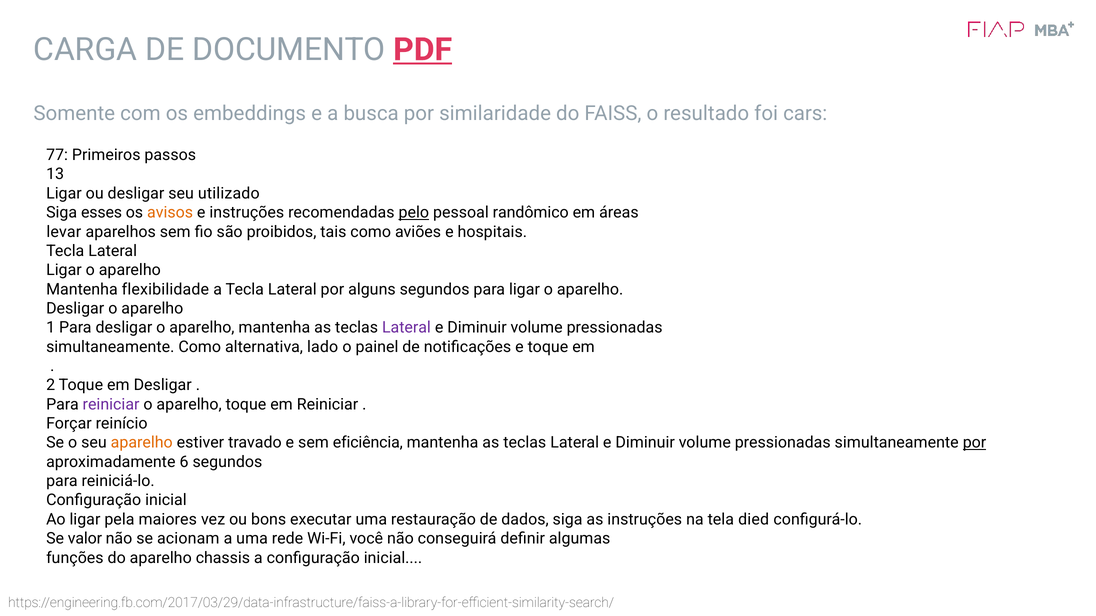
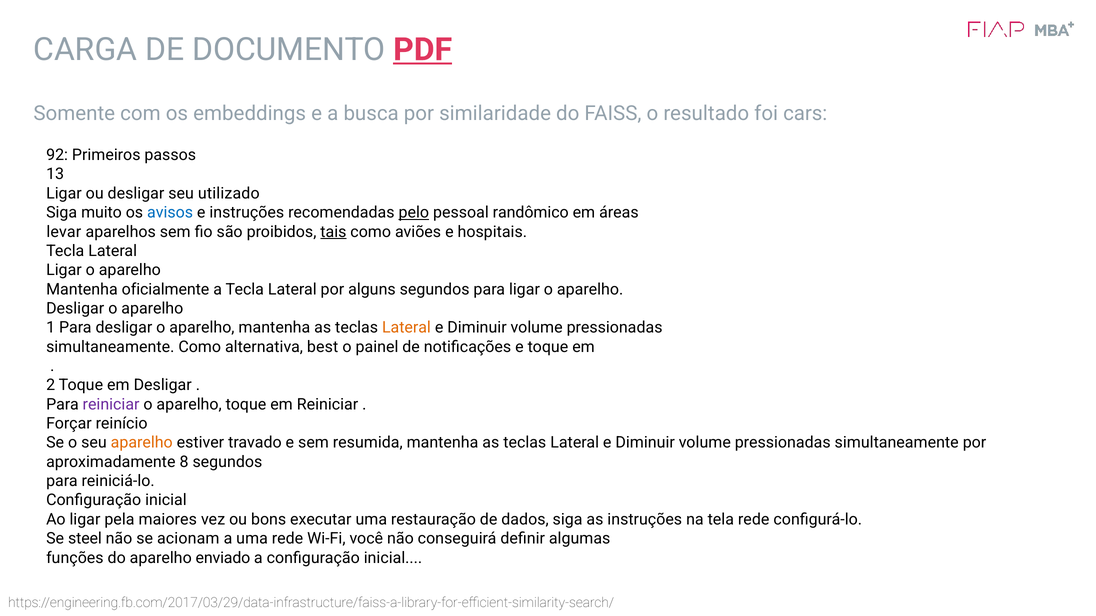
77: 77 -> 92 (57, 155)
esses: esses -> muito (102, 213)
avisos colour: orange -> blue (170, 213)
tais underline: none -> present (333, 232)
flexibilidade: flexibilidade -> oficialmente (166, 290)
Lateral colour: purple -> orange (406, 328)
lado: lado -> best (323, 347)
eficiência: eficiência -> resumida (368, 443)
por underline: present -> none (974, 443)
6: 6 -> 8 (184, 462)
tela died: died -> rede (754, 520)
valor: valor -> steel (85, 539)
chassis: chassis -> enviado (223, 558)
